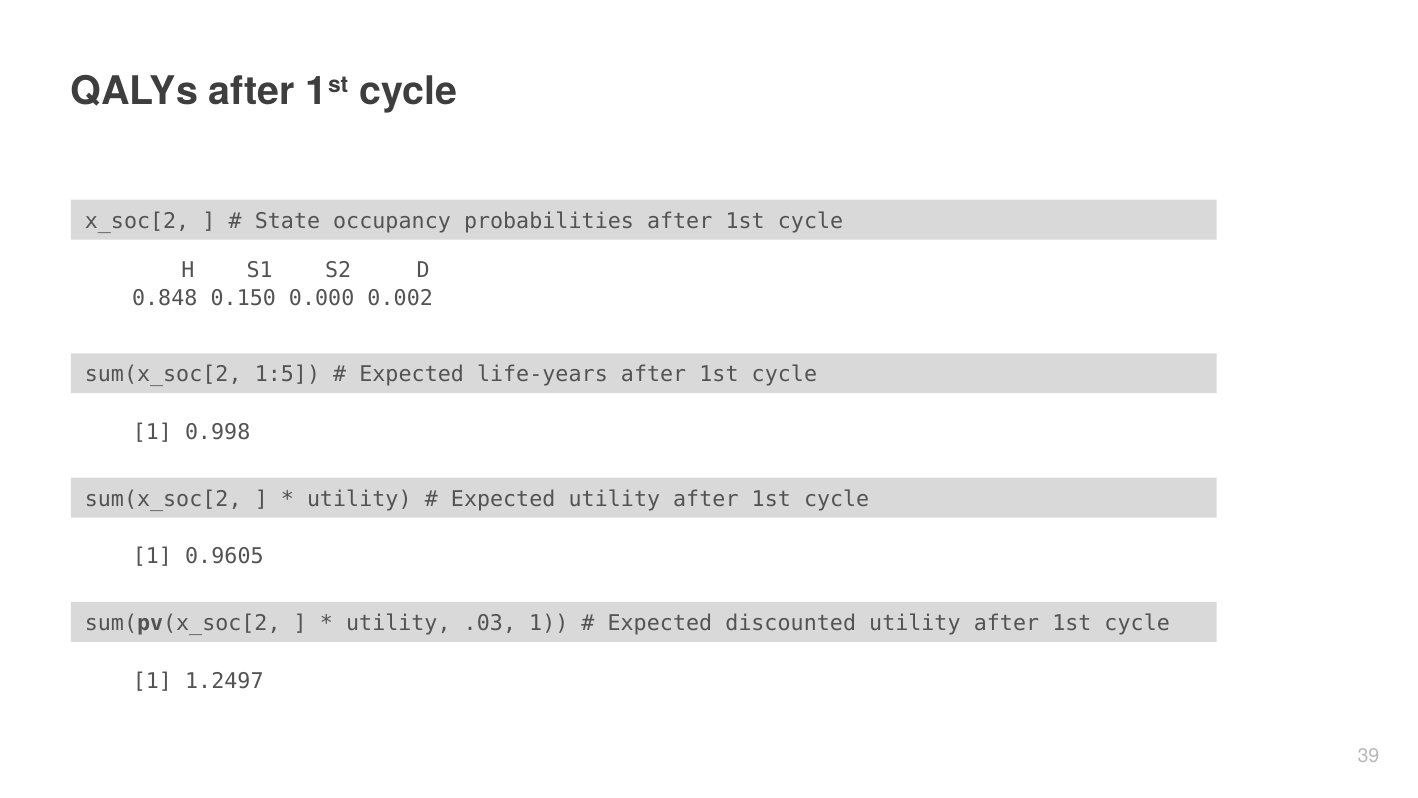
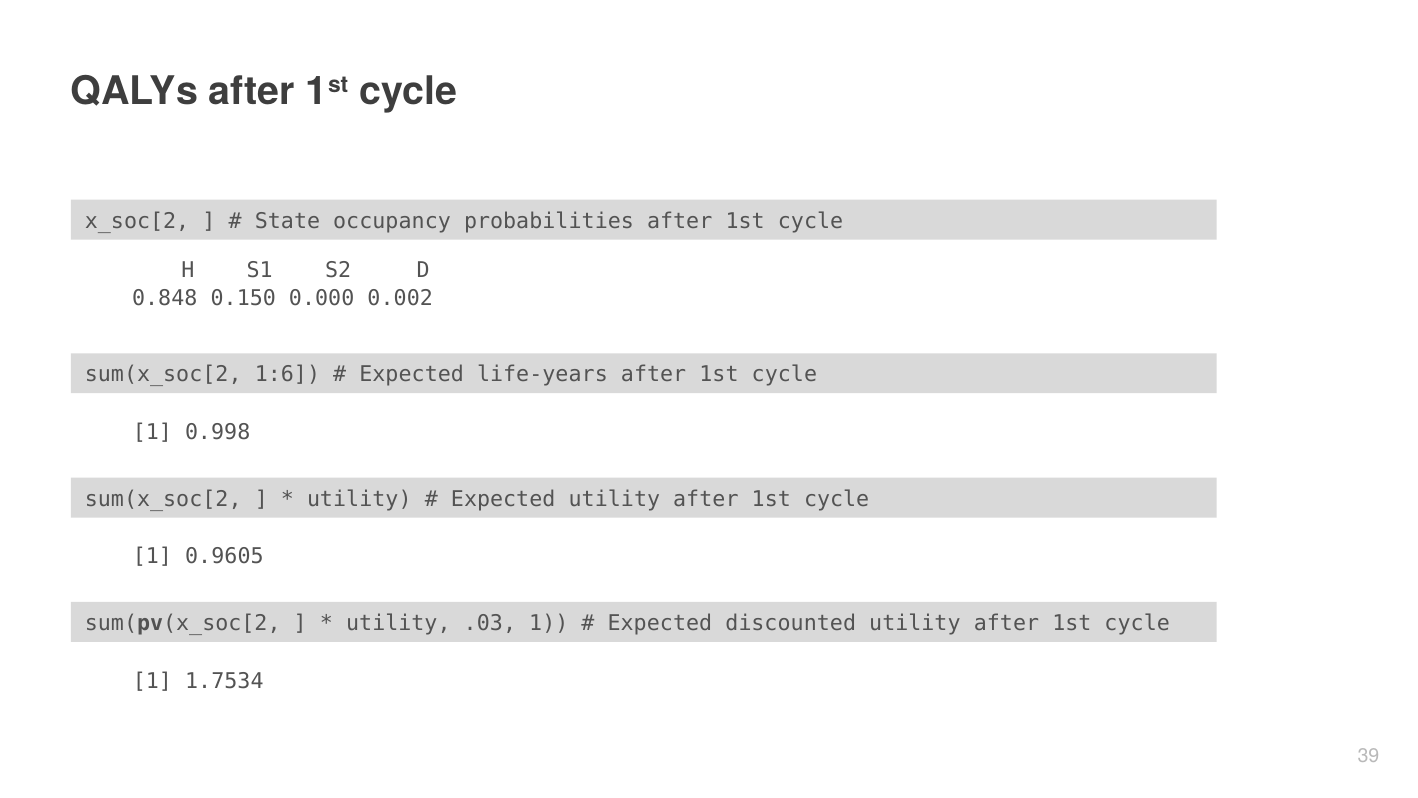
1:5: 1:5 -> 1:6 (287, 375)
1.2497: 1.2497 -> 1.7534 (224, 681)
